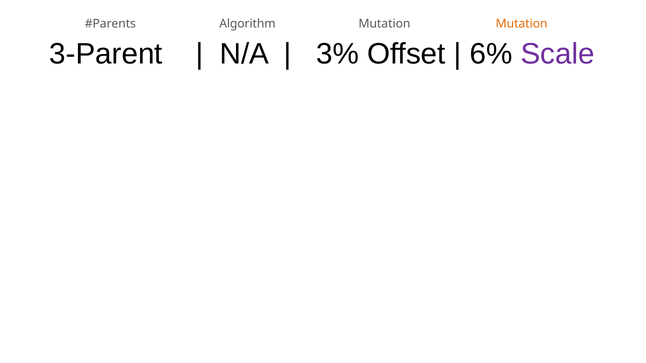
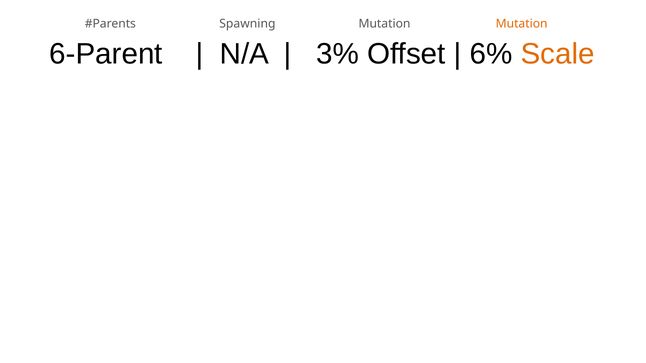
Algorithm: Algorithm -> Spawning (247, 24)
3-Parent: 3-Parent -> 6-Parent (106, 54)
Scale colour: purple -> orange (558, 54)
